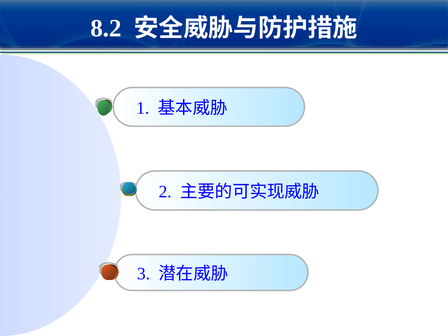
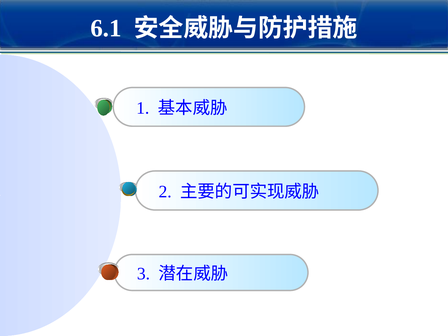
8.2: 8.2 -> 6.1 (106, 28)
